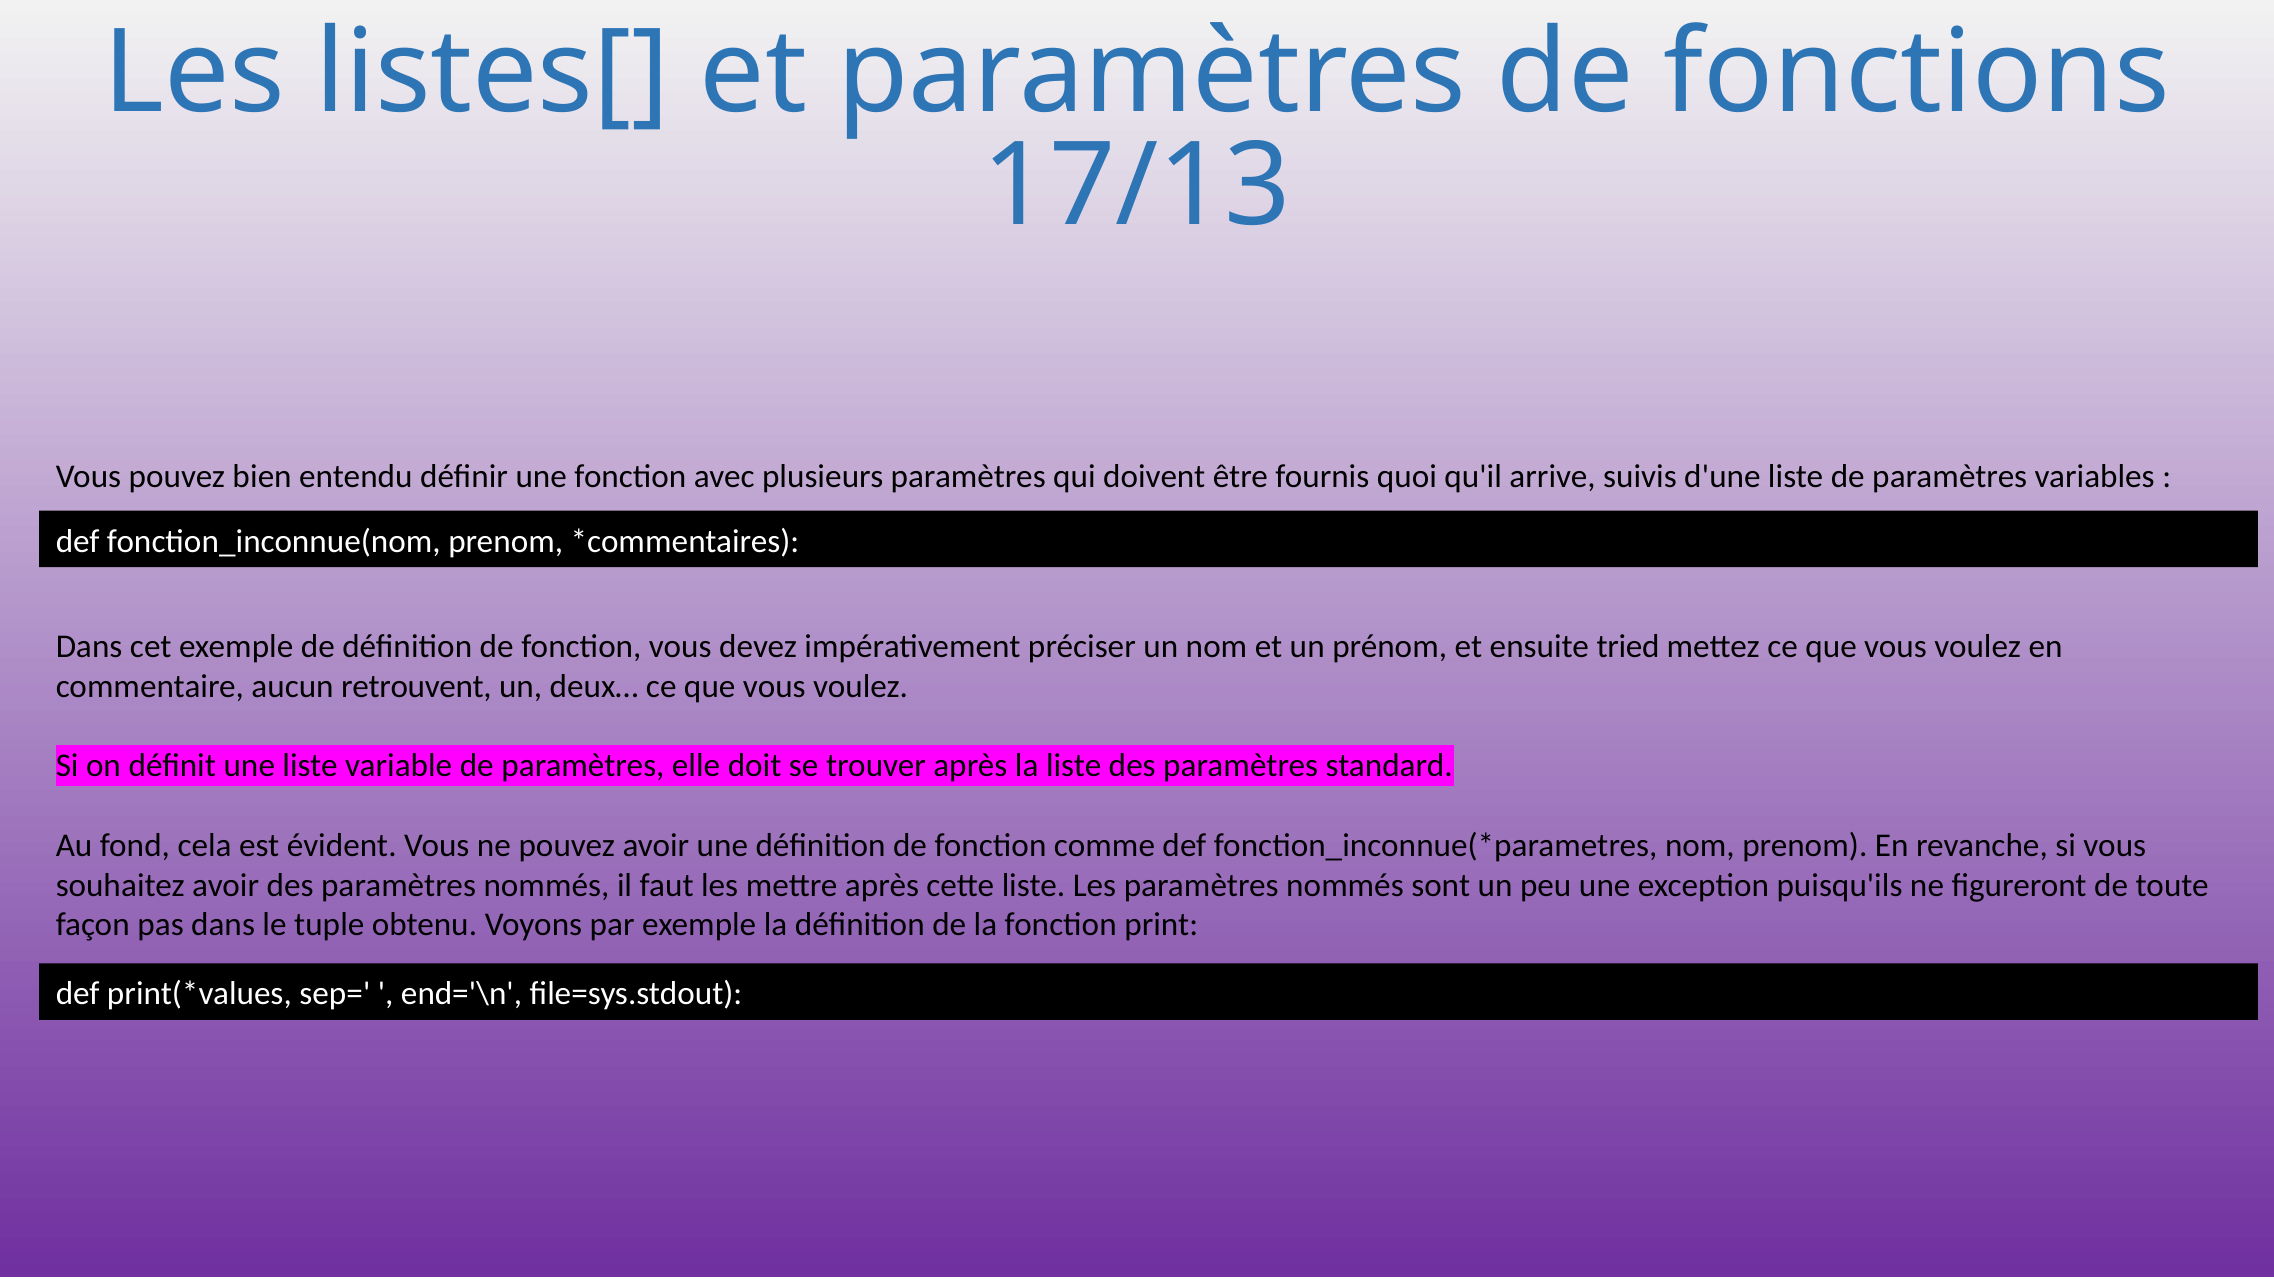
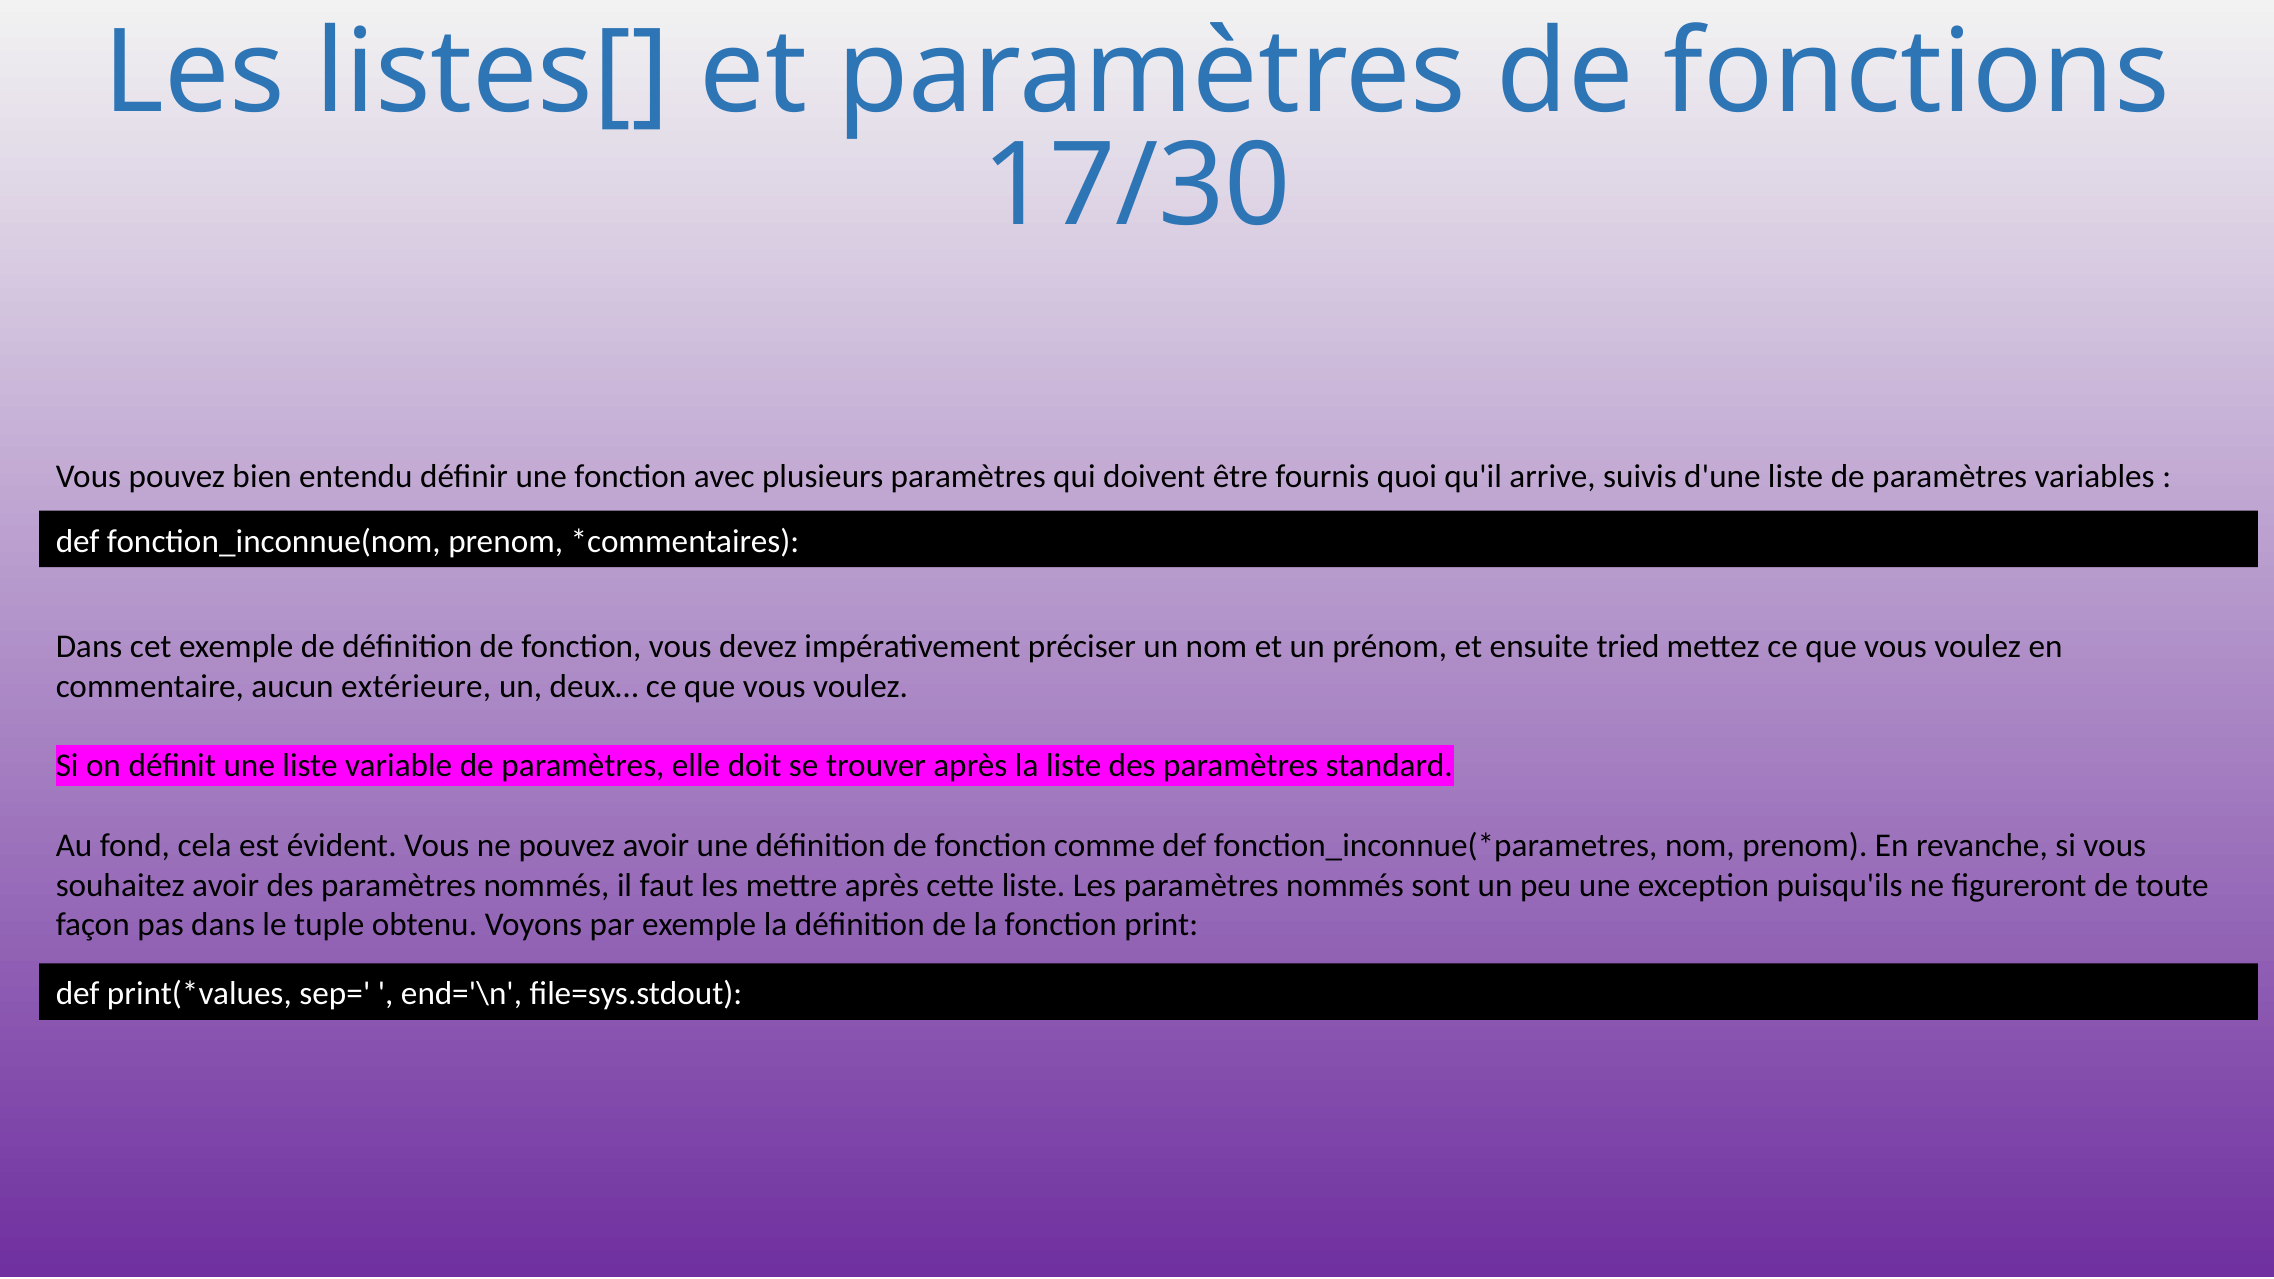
17/13: 17/13 -> 17/30 (1137, 187)
retrouvent: retrouvent -> extérieure (416, 686)
